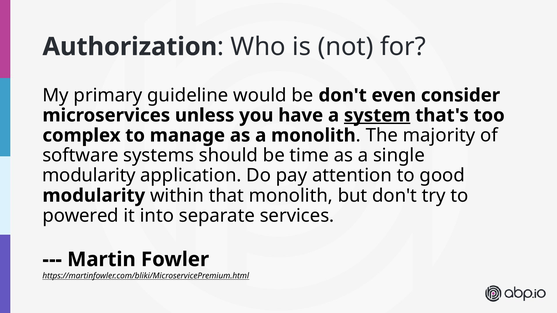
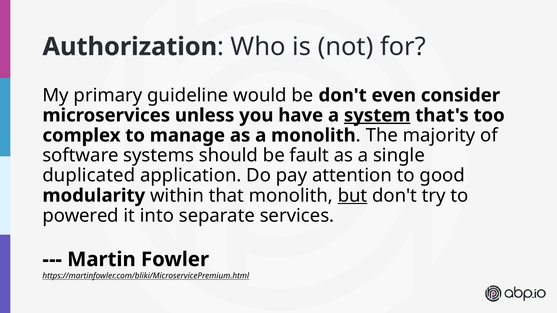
time: time -> fault (309, 156)
modularity: modularity -> duplicated (89, 176)
but underline: none -> present (352, 196)
